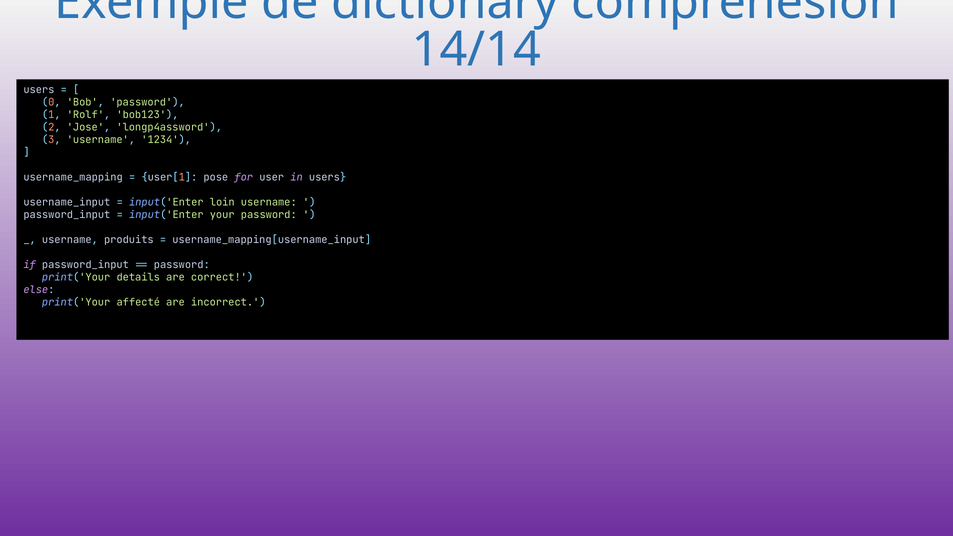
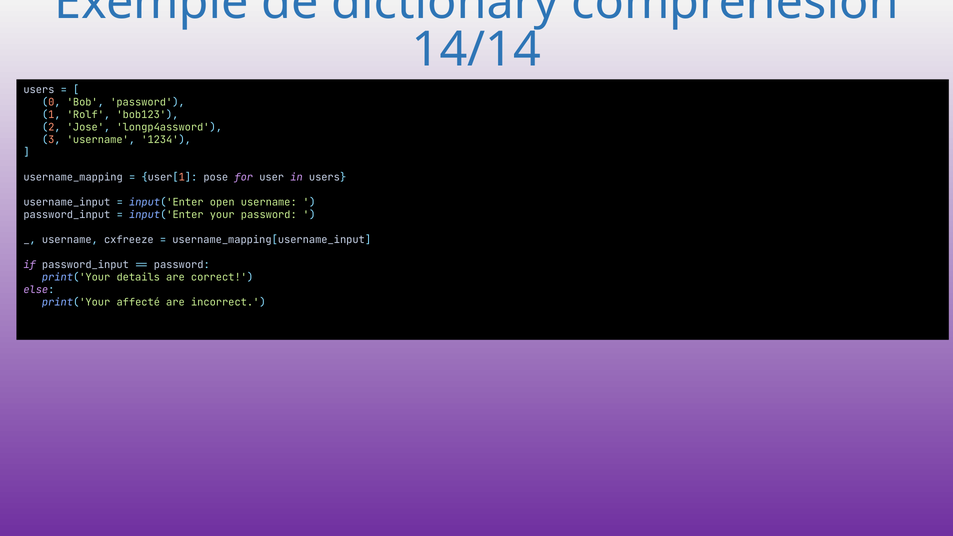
loin: loin -> open (222, 202)
produits: produits -> cxfreeze (129, 240)
